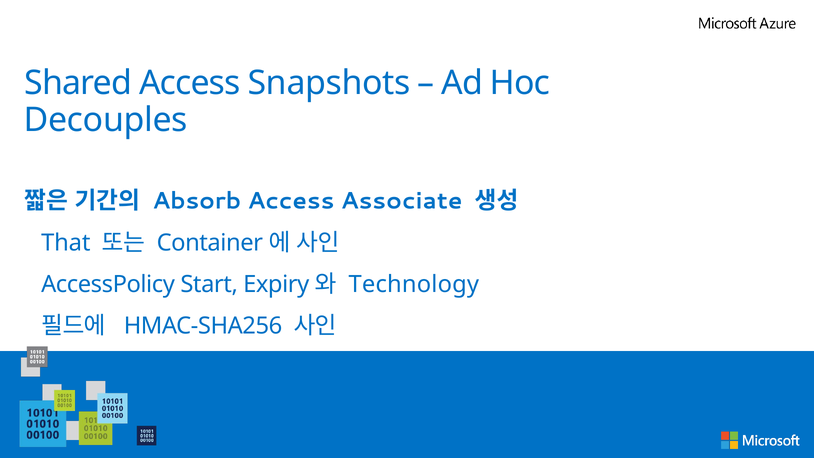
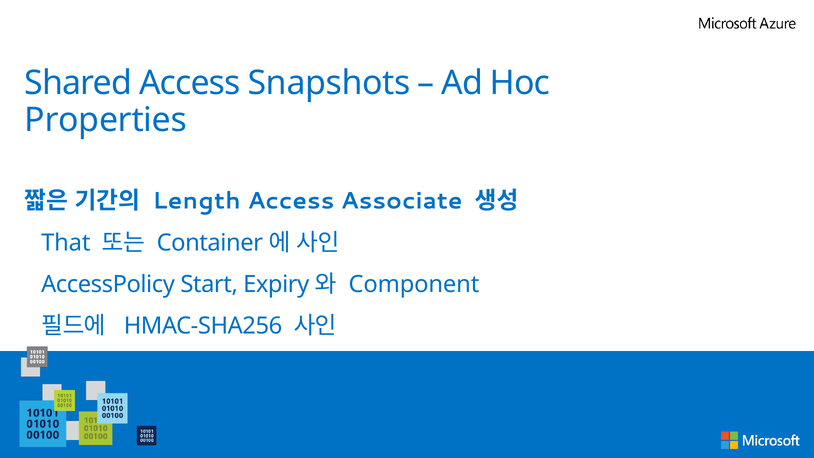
Decouples: Decouples -> Properties (106, 120)
Absorb: Absorb -> Length (197, 201)
Technology: Technology -> Component (414, 284)
